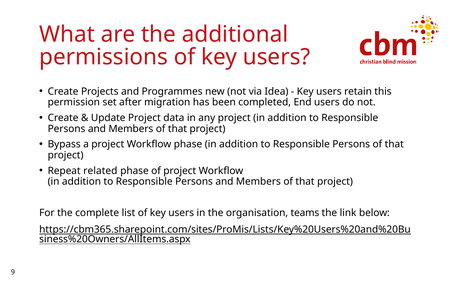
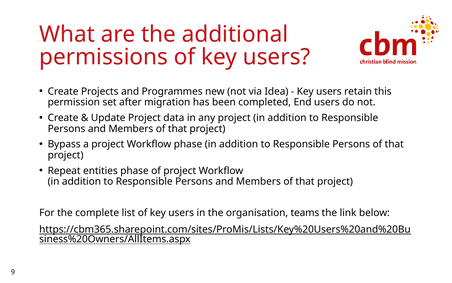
related: related -> entities (100, 170)
